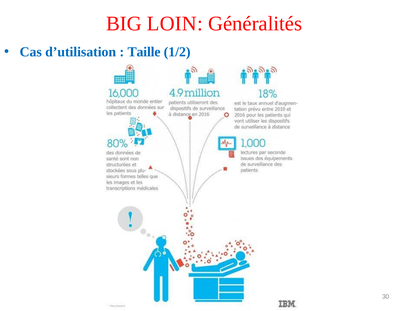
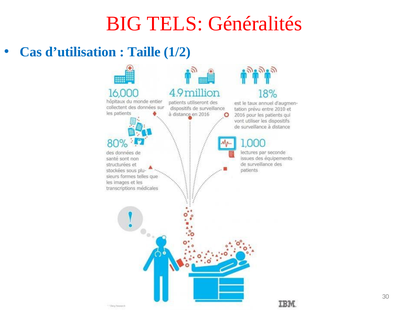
LOIN: LOIN -> TELS (175, 24)
